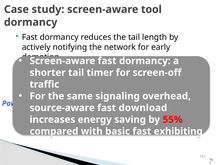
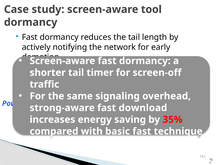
source-aware: source-aware -> strong-aware (62, 107)
55%: 55% -> 35% (173, 119)
exhibiting: exhibiting -> technique (178, 131)
